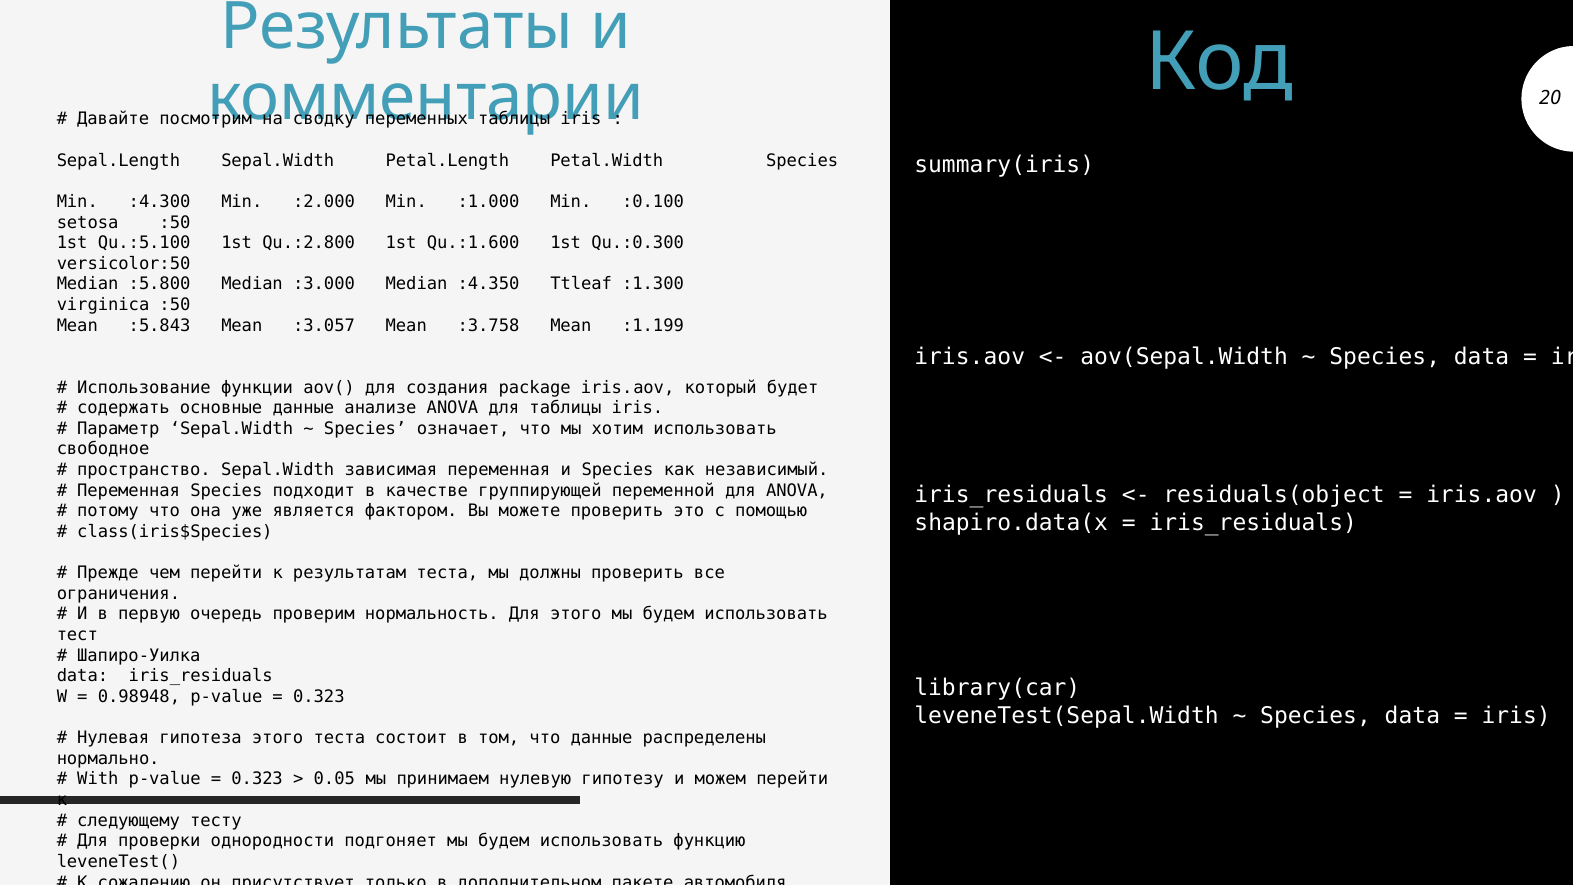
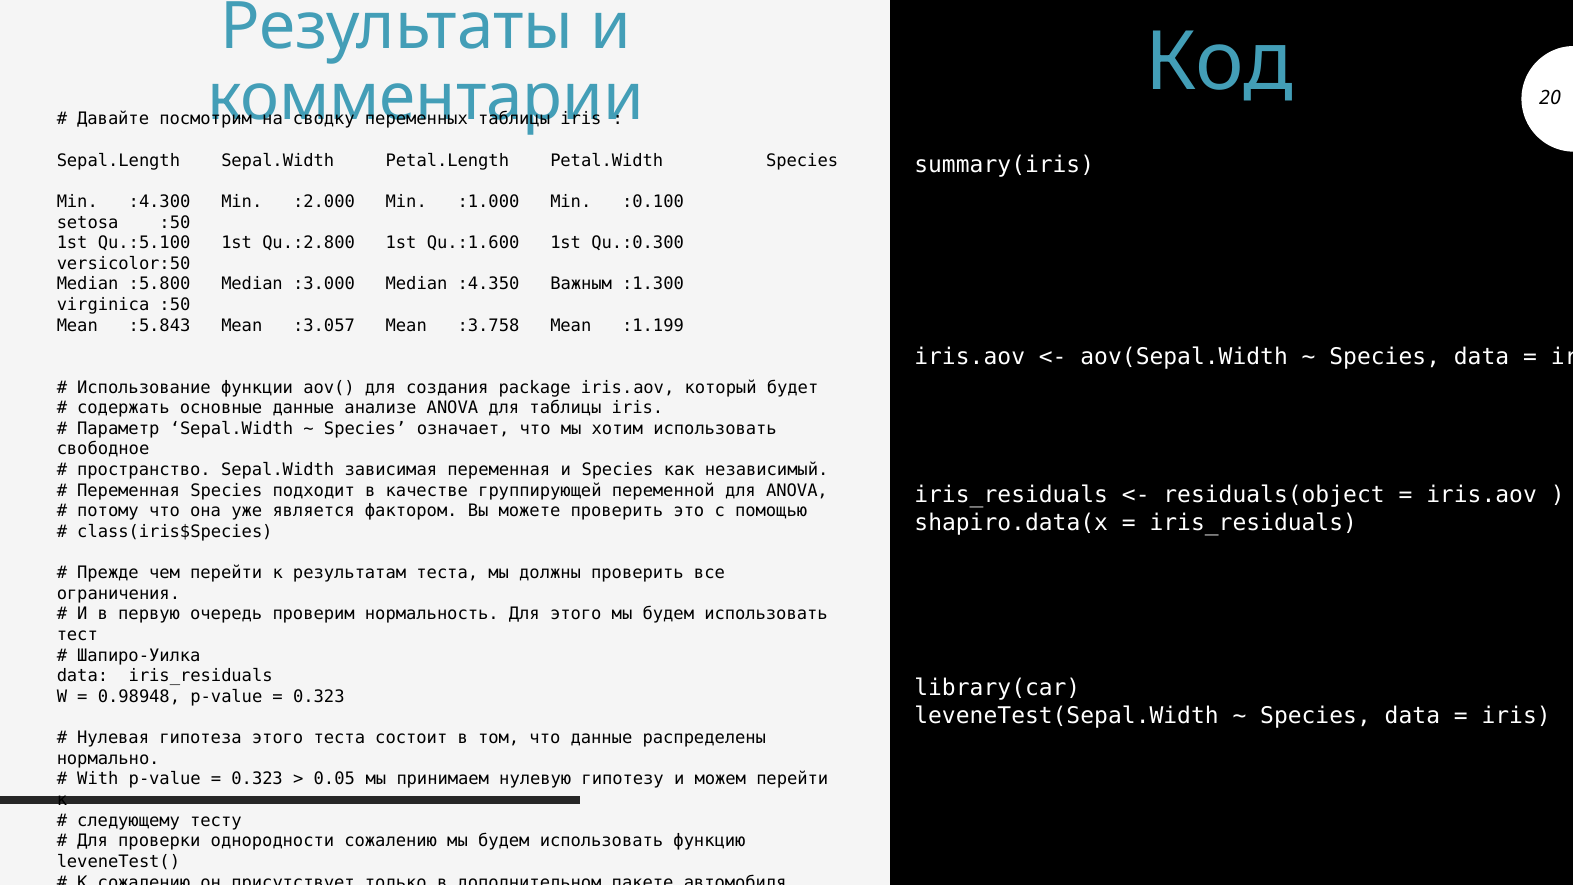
Ttleaf: Ttleaf -> Важным (581, 284)
однородности подгоняет: подгоняет -> сожалению (391, 841)
